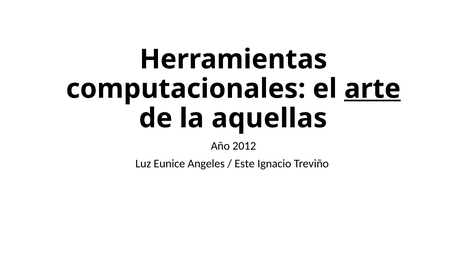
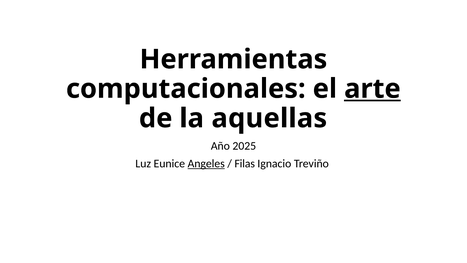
2012: 2012 -> 2025 (244, 146)
Angeles underline: none -> present (206, 163)
Este: Este -> Filas (245, 163)
